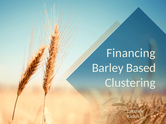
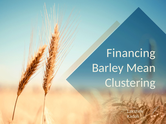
Based: Based -> Mean (141, 68)
